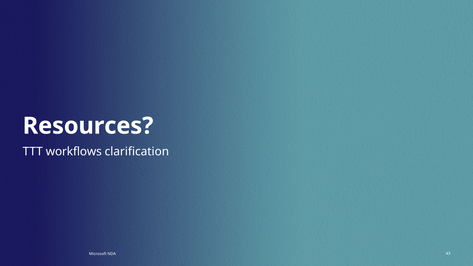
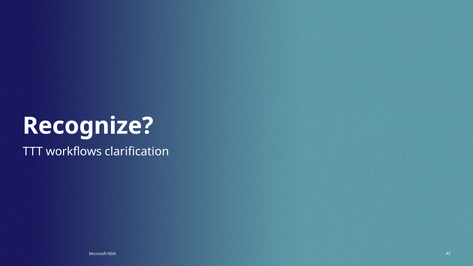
Resources: Resources -> Recognize (88, 126)
